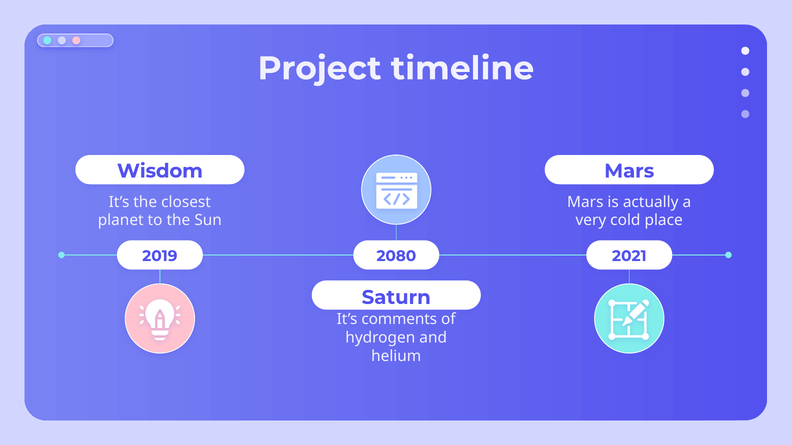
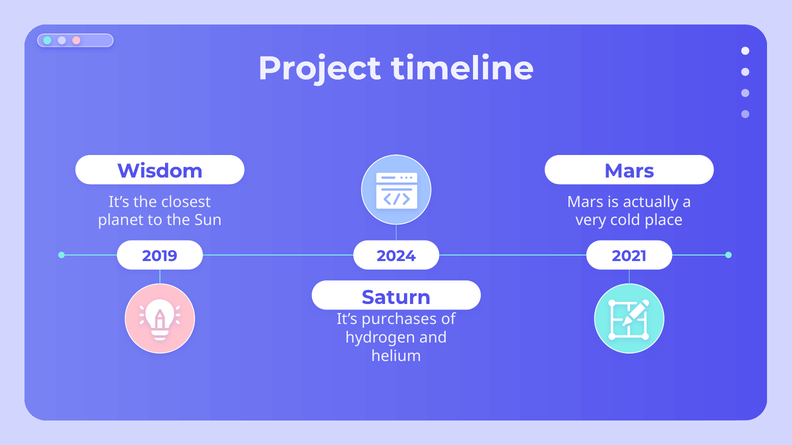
2080: 2080 -> 2024 (396, 256)
comments: comments -> purchases (399, 319)
